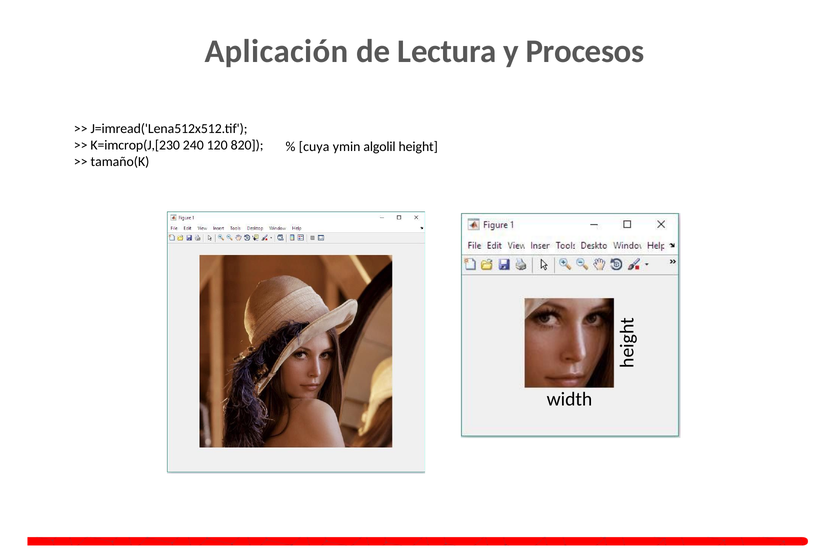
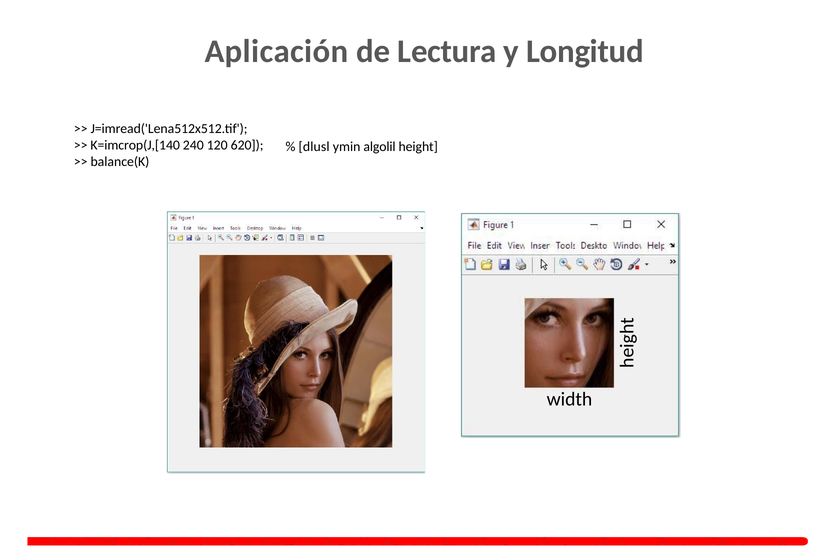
Procesos: Procesos -> Longitud (585, 51)
K=imcrop(J,[230: K=imcrop(J,[230 -> K=imcrop(J,[140 (135, 145)
820: 820 -> 620 (247, 145)
cuya: cuya -> dlusl (314, 147)
tamaño(K: tamaño(K -> balance(K (120, 162)
